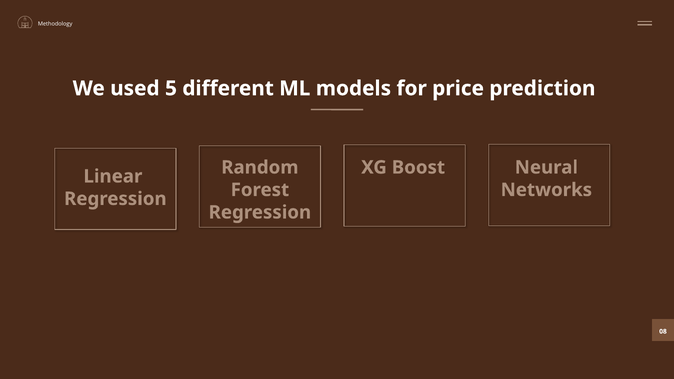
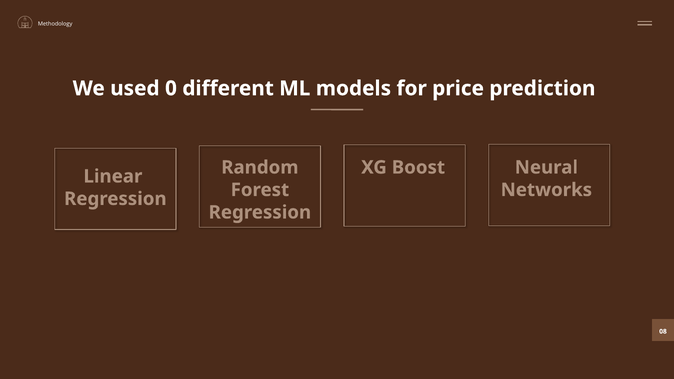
5: 5 -> 0 (171, 88)
